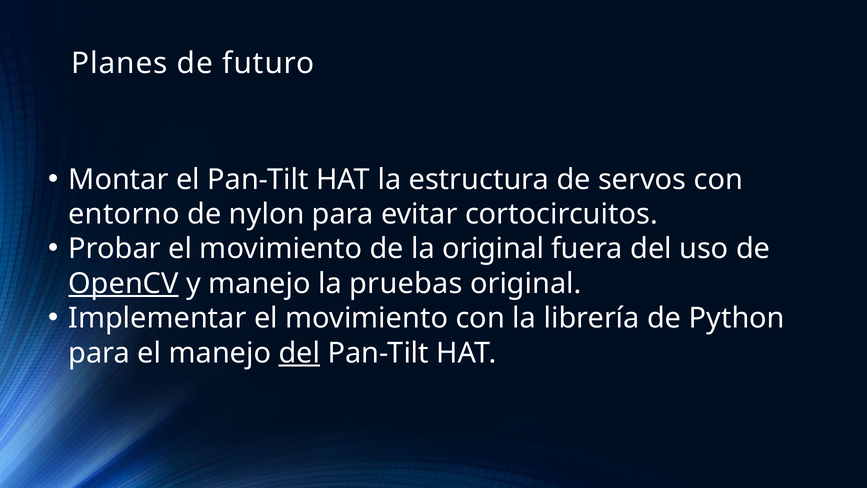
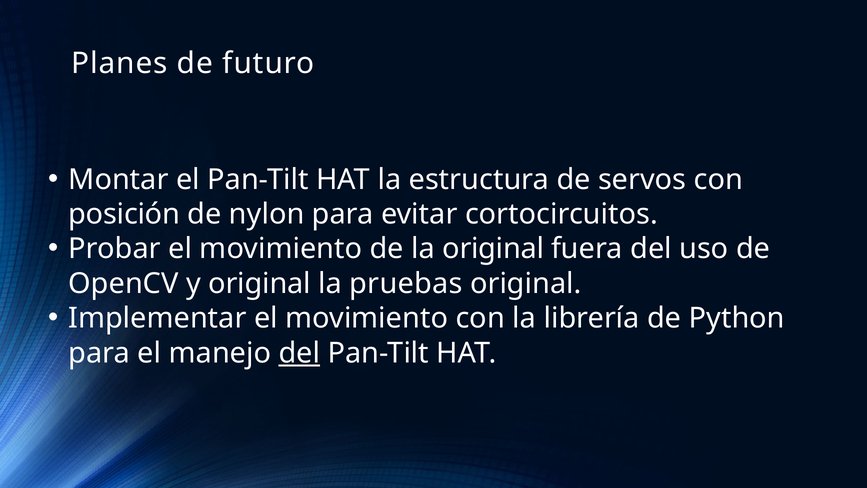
entorno: entorno -> posición (124, 214)
OpenCV underline: present -> none (123, 284)
y manejo: manejo -> original (260, 284)
